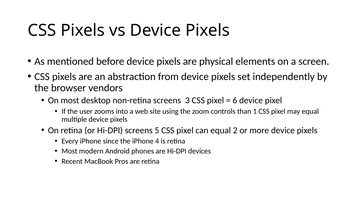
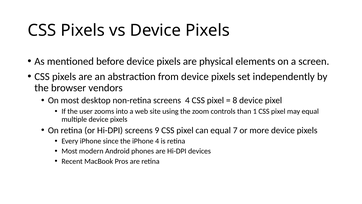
screens 3: 3 -> 4 (187, 100)
6: 6 -> 8 (235, 100)
5: 5 -> 9 (157, 130)
2: 2 -> 7 (235, 130)
